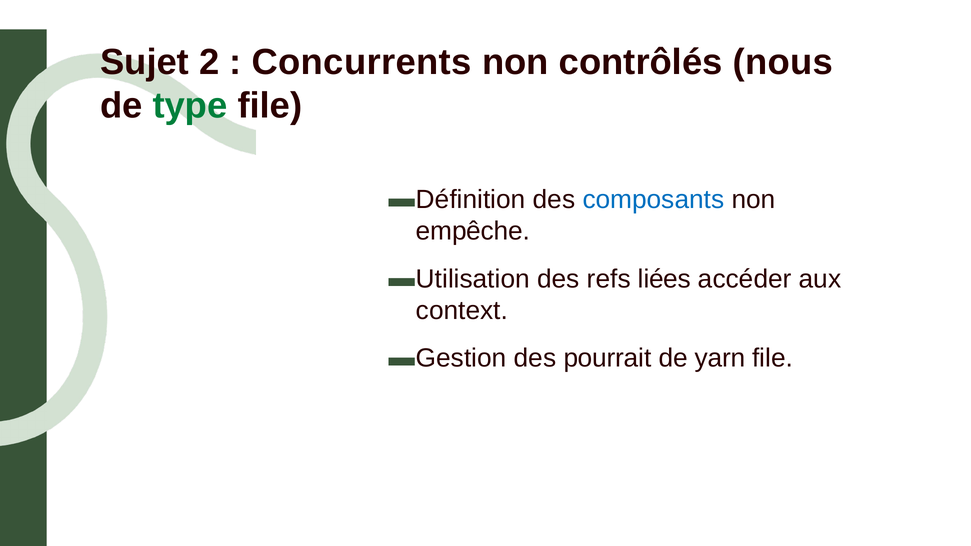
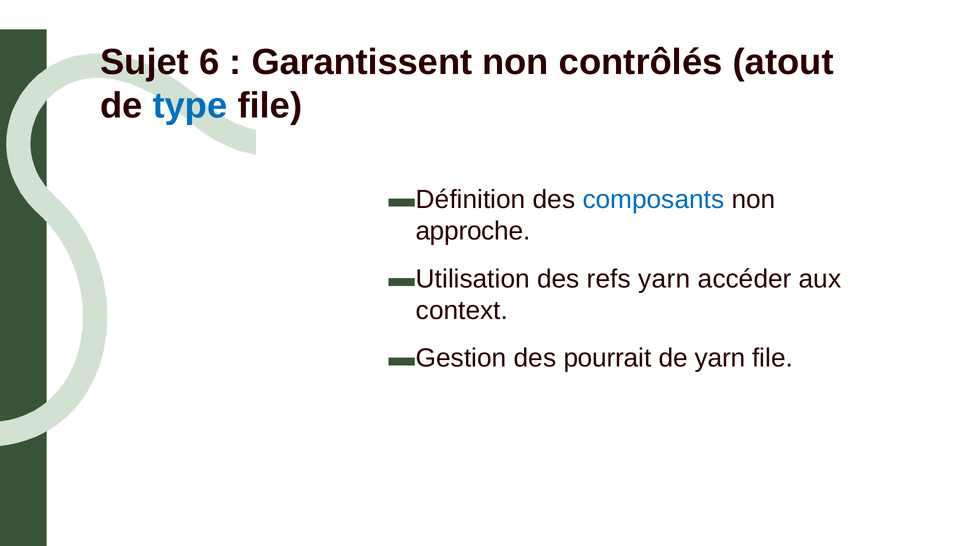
2: 2 -> 6 (209, 62)
Concurrents: Concurrents -> Garantissent (362, 62)
nous: nous -> atout (783, 62)
type colour: green -> blue (190, 106)
empêche: empêche -> approche (473, 231)
refs liées: liées -> yarn (664, 279)
